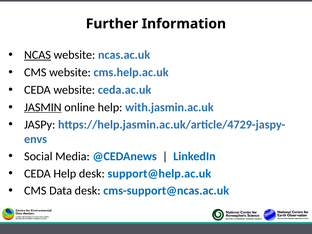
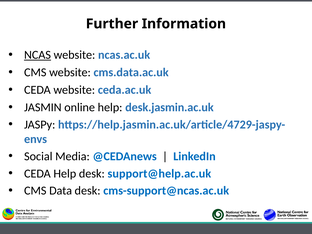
cms.help.ac.uk: cms.help.ac.uk -> cms.data.ac.uk (131, 72)
JASMIN underline: present -> none (43, 107)
with.jasmin.ac.uk: with.jasmin.ac.uk -> desk.jasmin.ac.uk (169, 107)
